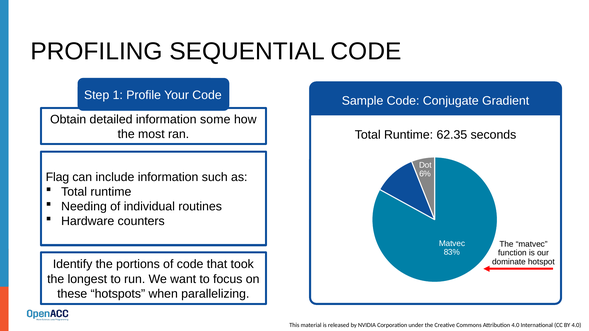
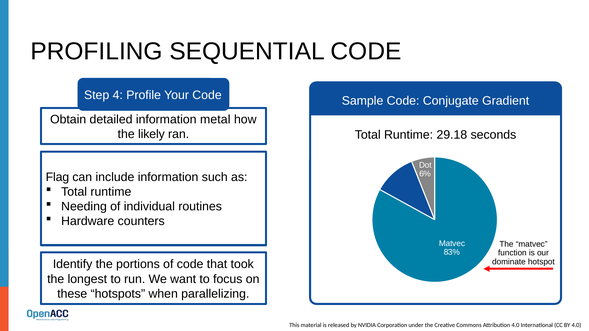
1: 1 -> 4 (118, 95)
some: some -> metal (215, 120)
most: most -> likely (151, 134)
62.35: 62.35 -> 29.18 (452, 135)
